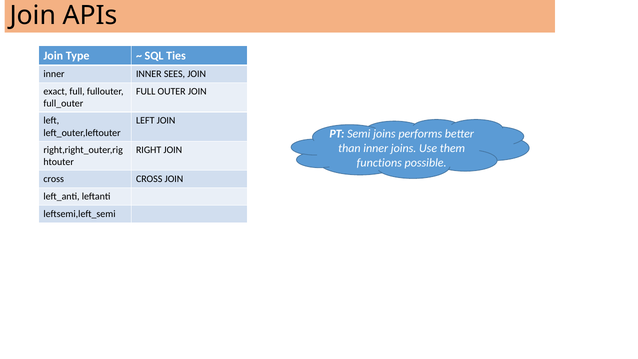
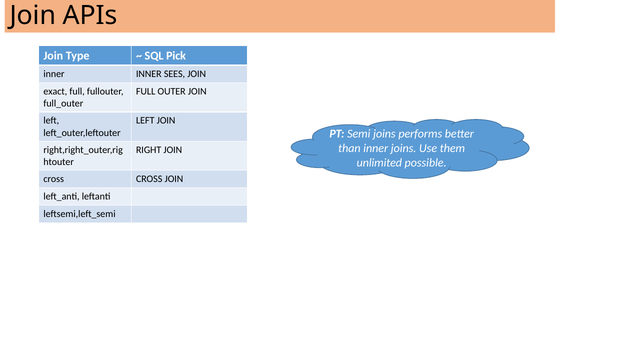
Ties: Ties -> Pick (176, 56)
functions: functions -> unlimited (379, 163)
